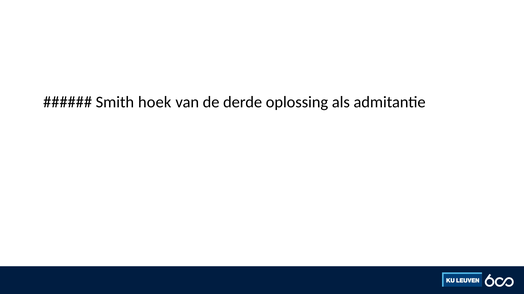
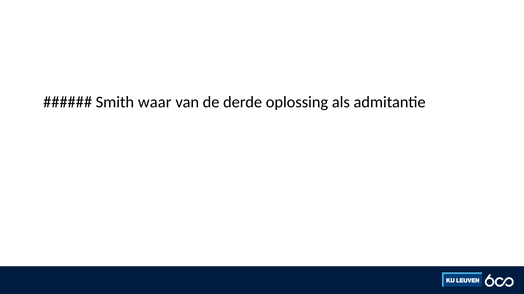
hoek: hoek -> waar (155, 102)
